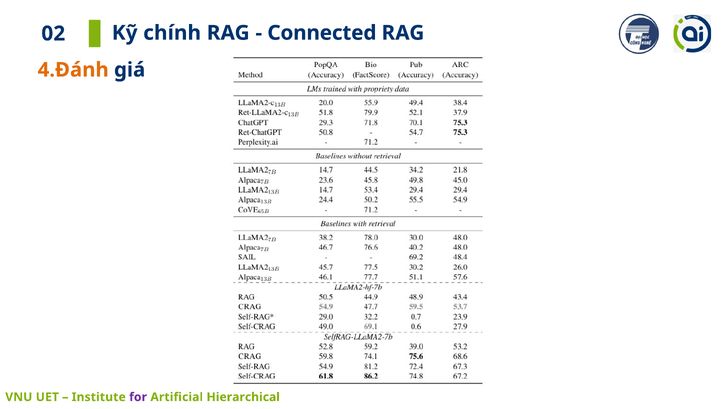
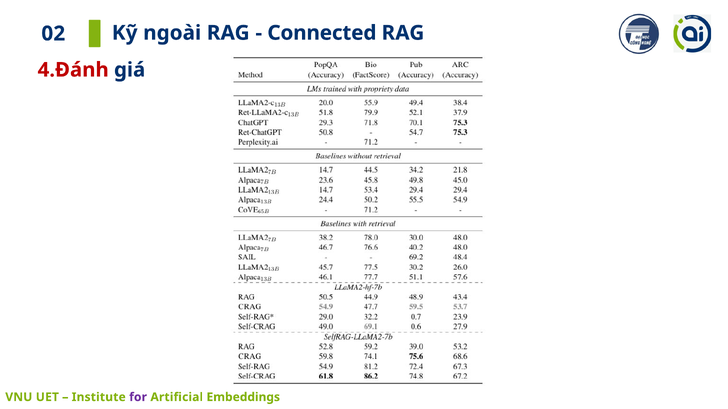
chính: chính -> ngoài (172, 33)
4.Đánh colour: orange -> red (73, 70)
Hierarchical: Hierarchical -> Embeddings (243, 398)
